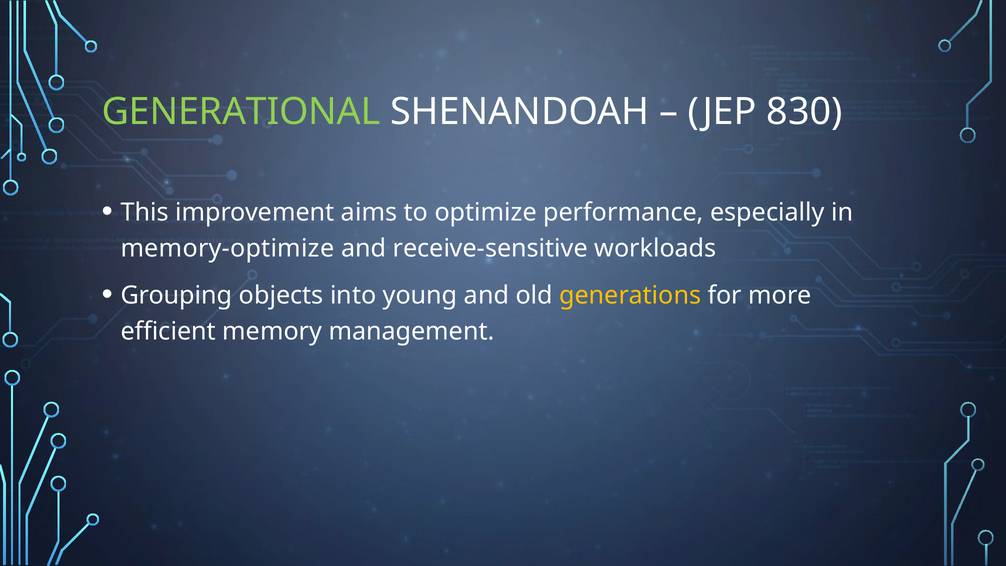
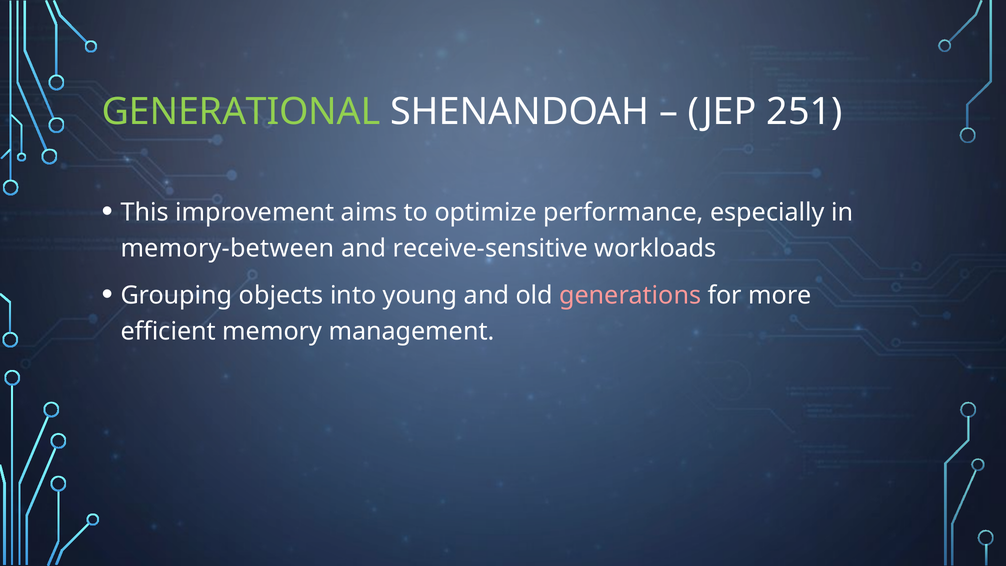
830: 830 -> 251 (804, 112)
memory-optimize: memory-optimize -> memory-between (227, 248)
generations colour: yellow -> pink (630, 295)
